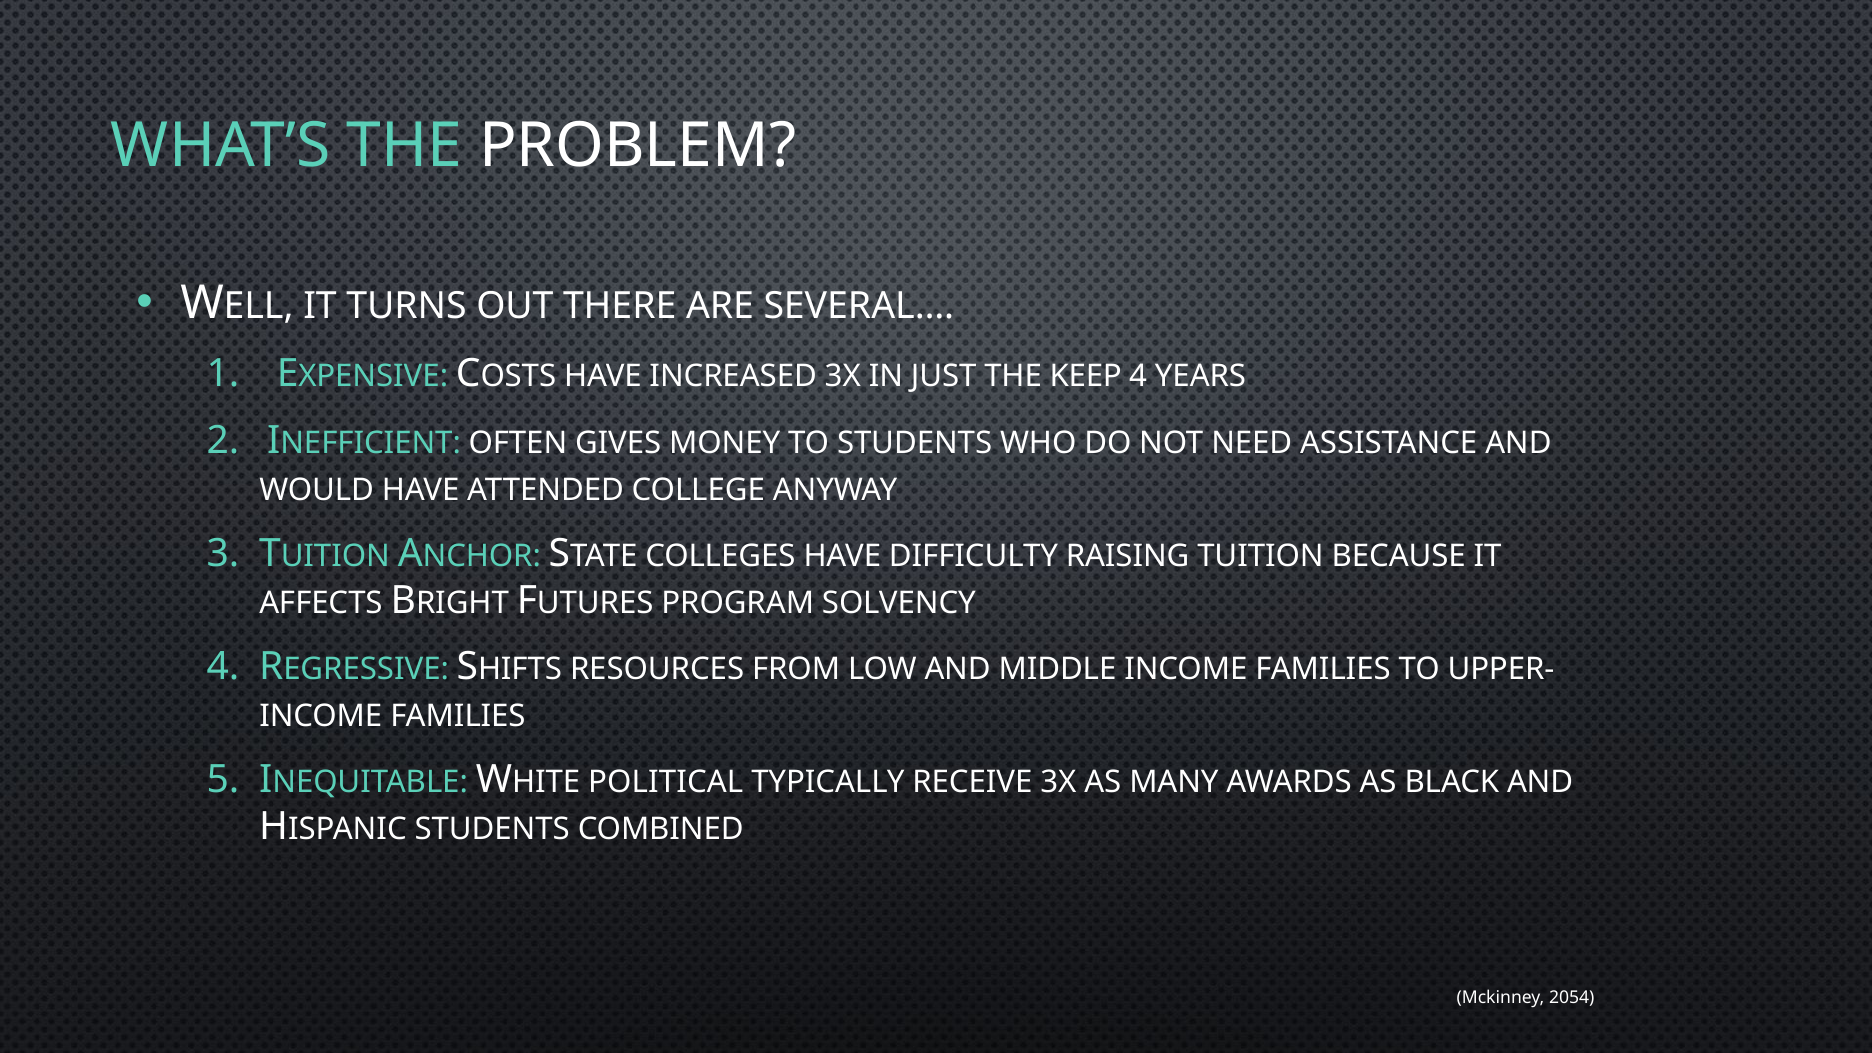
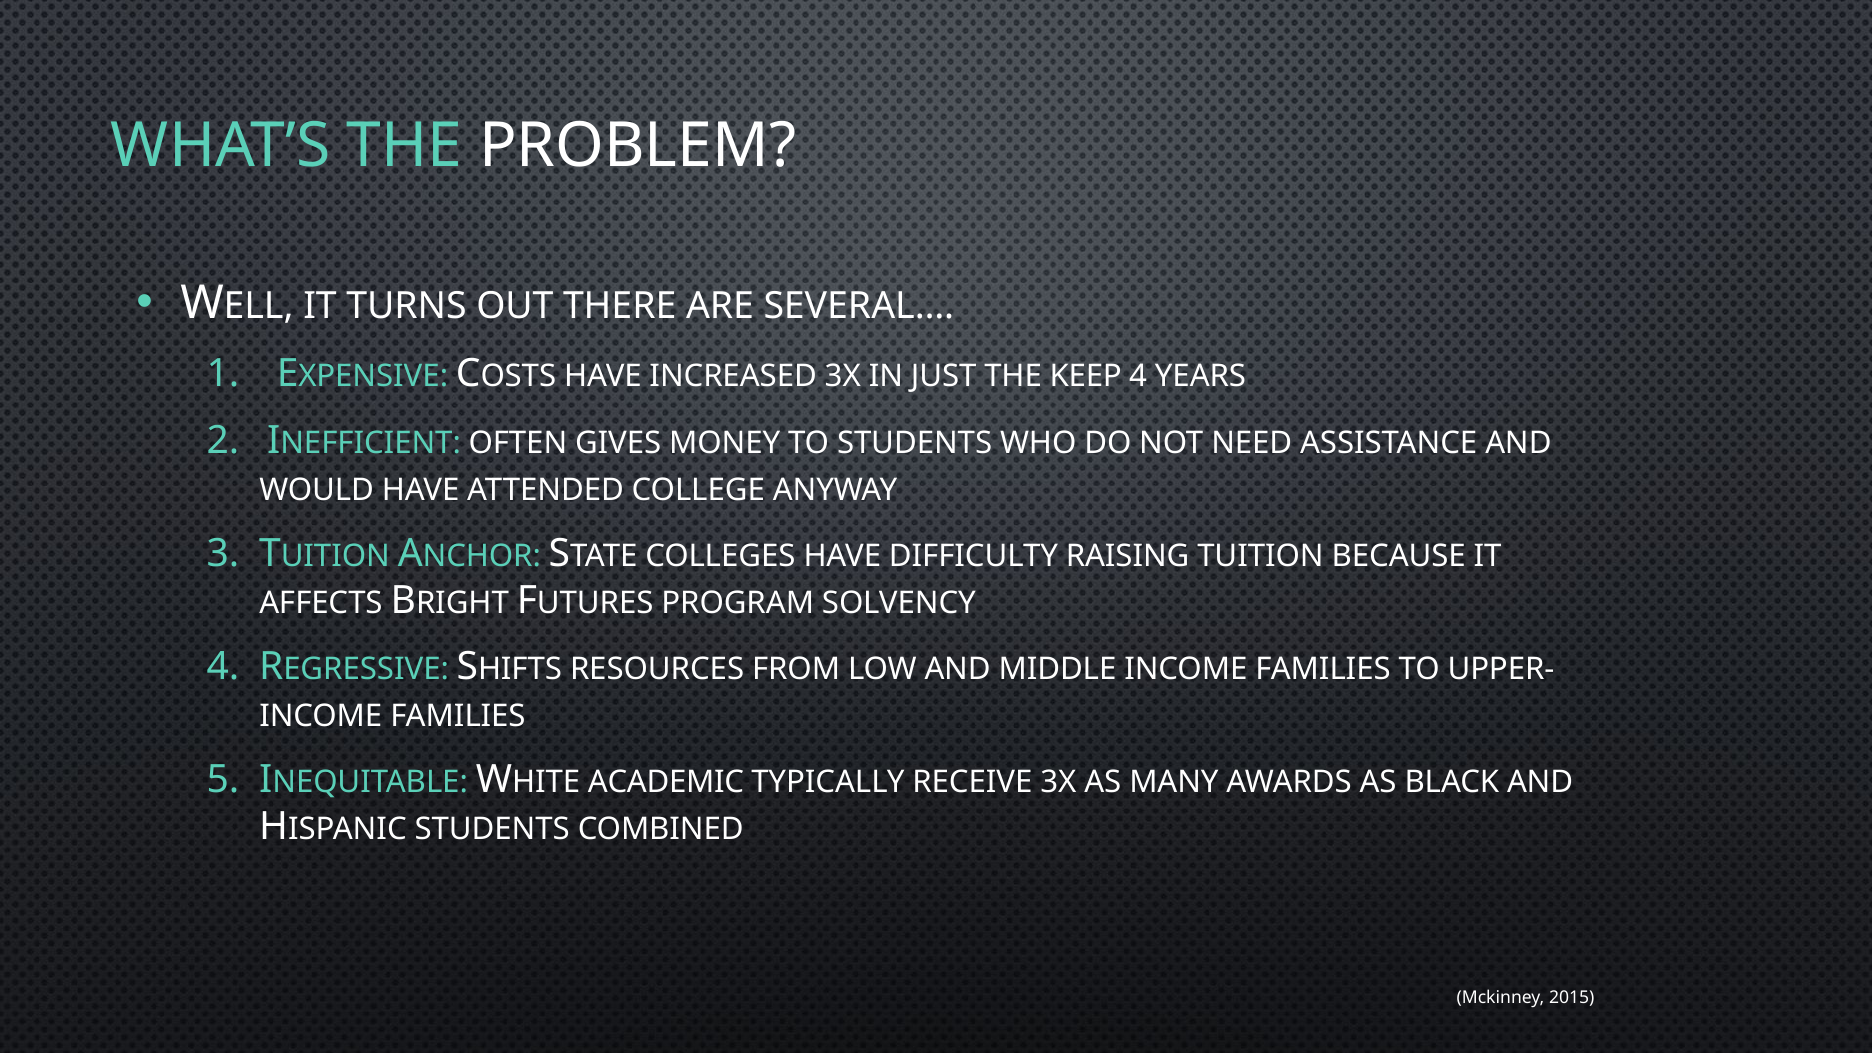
POLITICAL: POLITICAL -> ACADEMIC (666, 783)
2054: 2054 -> 2015 (1572, 998)
